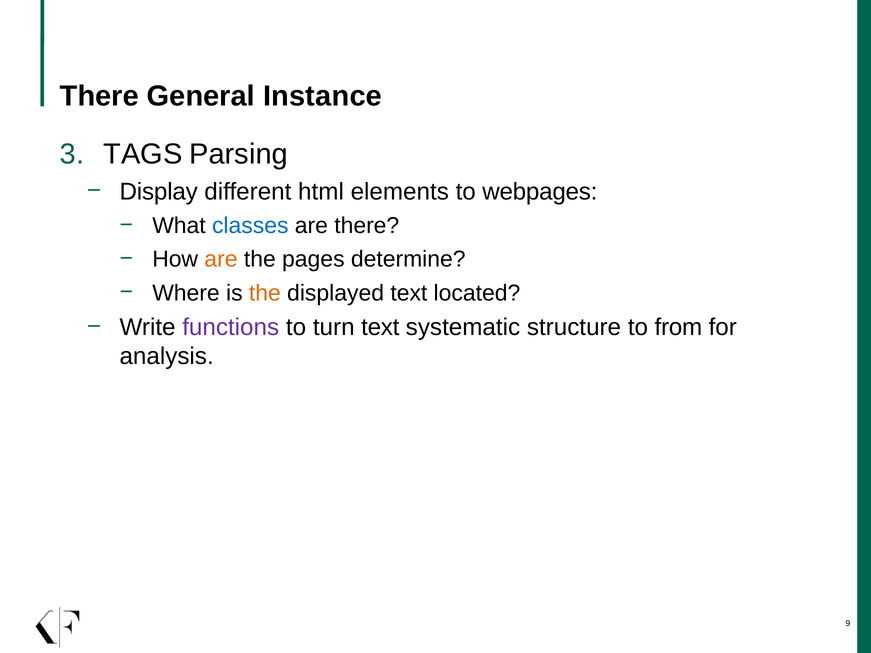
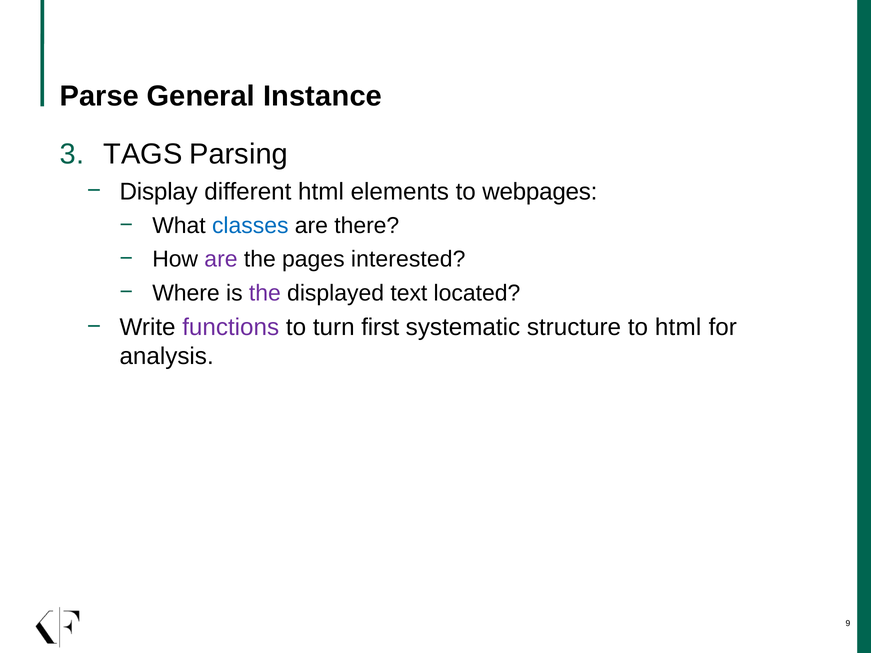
There: There -> Parse (99, 96)
are colour: orange -> purple (221, 260)
determine: determine -> interested (408, 260)
the colour: orange -> purple (265, 293)
turn text: text -> first (380, 328)
to from: from -> html (678, 328)
